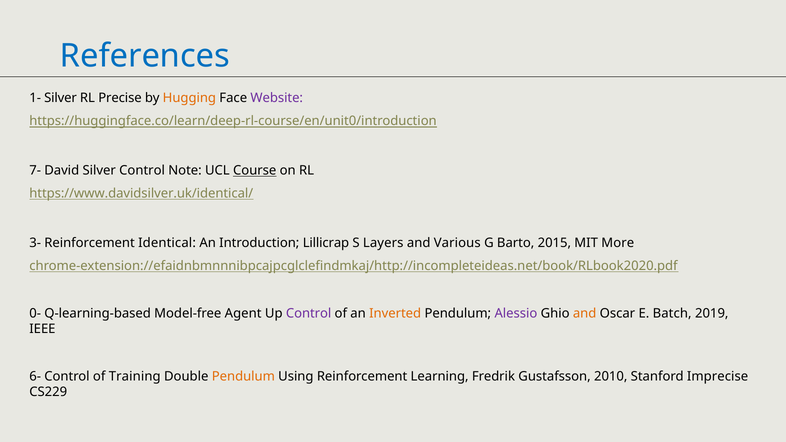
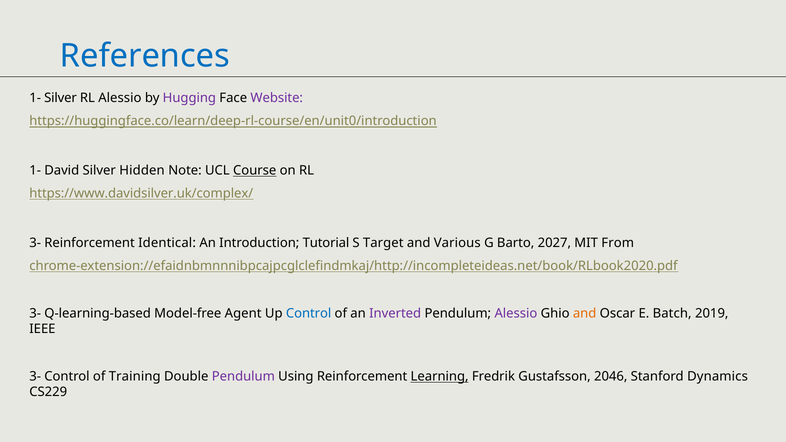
RL Precise: Precise -> Alessio (120, 98)
Hugging colour: orange -> purple (189, 98)
7-: 7- -> 1- (35, 171)
Silver Control: Control -> Hidden (142, 171)
https://www.davidsilver.uk/identical/: https://www.davidsilver.uk/identical/ -> https://www.davidsilver.uk/complex/ (141, 194)
Lillicrap: Lillicrap -> Tutorial (326, 243)
Layers: Layers -> Target (383, 243)
2015: 2015 -> 2027 (554, 243)
More: More -> From (618, 243)
0-: 0- -> 3- (35, 314)
Control colour: purple -> blue (309, 314)
Inverted colour: orange -> purple (395, 314)
6-: 6- -> 3- (35, 377)
Pendulum colour: orange -> purple (243, 377)
Learning underline: none -> present (440, 377)
2010: 2010 -> 2046 (611, 377)
Imprecise: Imprecise -> Dynamics (718, 377)
